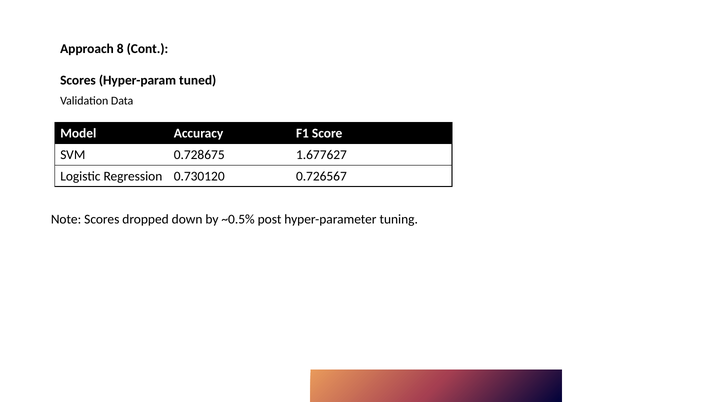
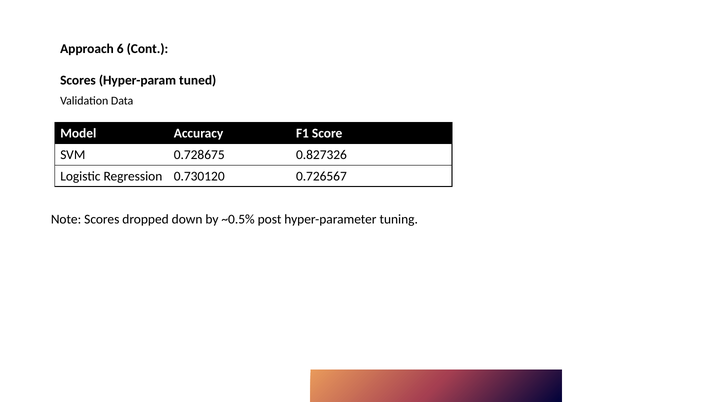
8: 8 -> 6 (120, 49)
1.677627: 1.677627 -> 0.827326 (321, 155)
